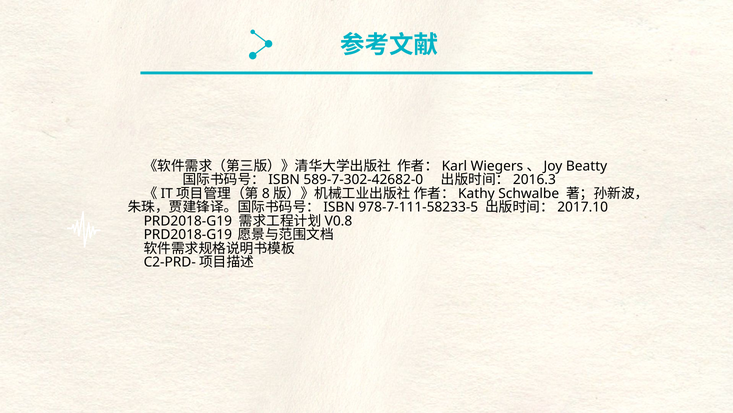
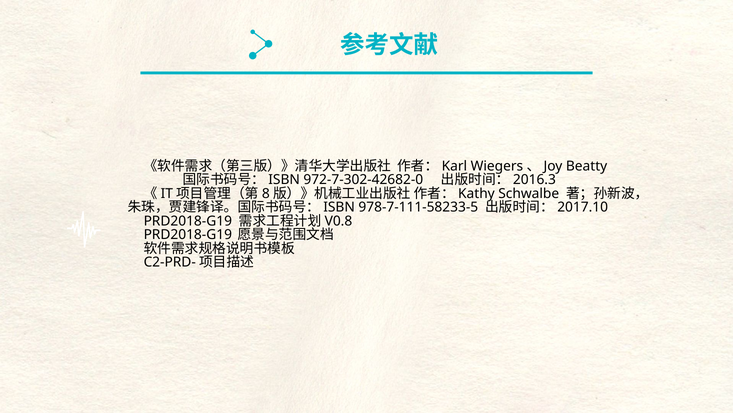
589-7-302-42682-0: 589-7-302-42682-0 -> 972-7-302-42682-0 (363, 180)
